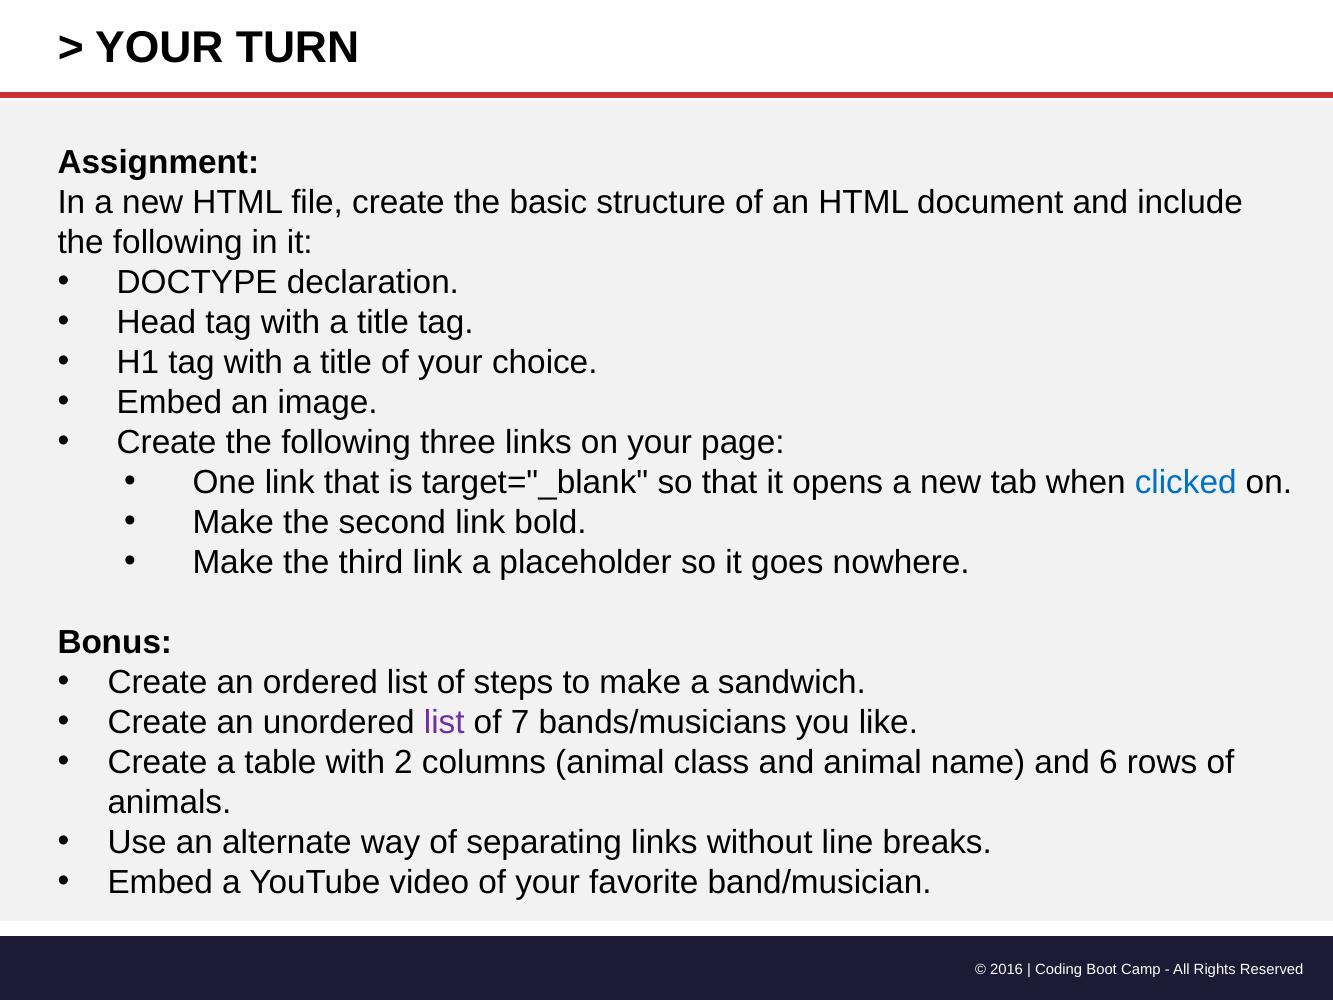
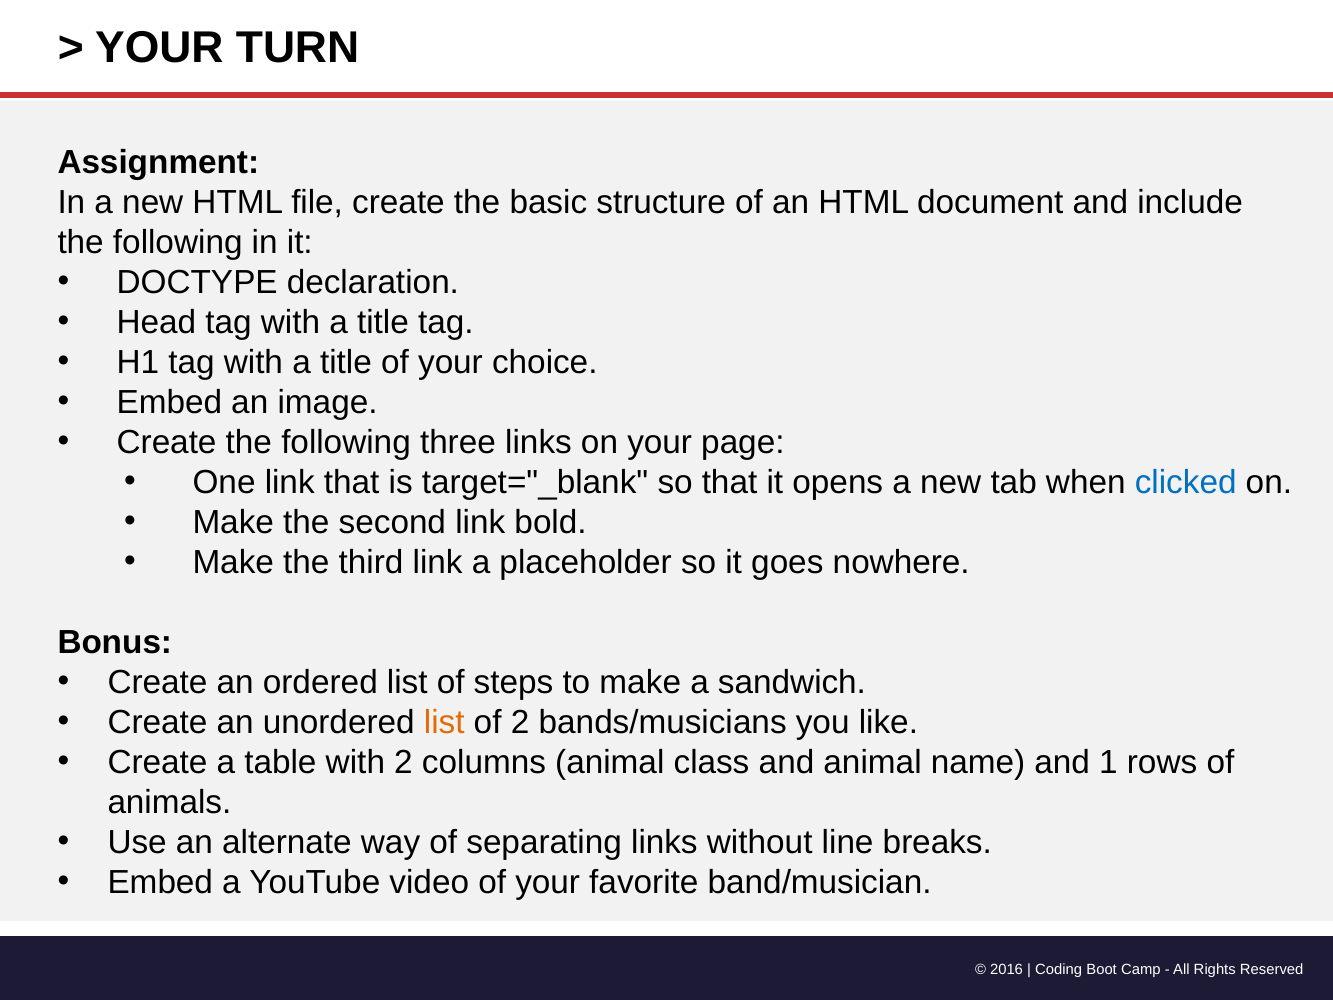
list colour: purple -> orange (444, 722)
of 7: 7 -> 2 (520, 722)
6: 6 -> 1 (1108, 762)
